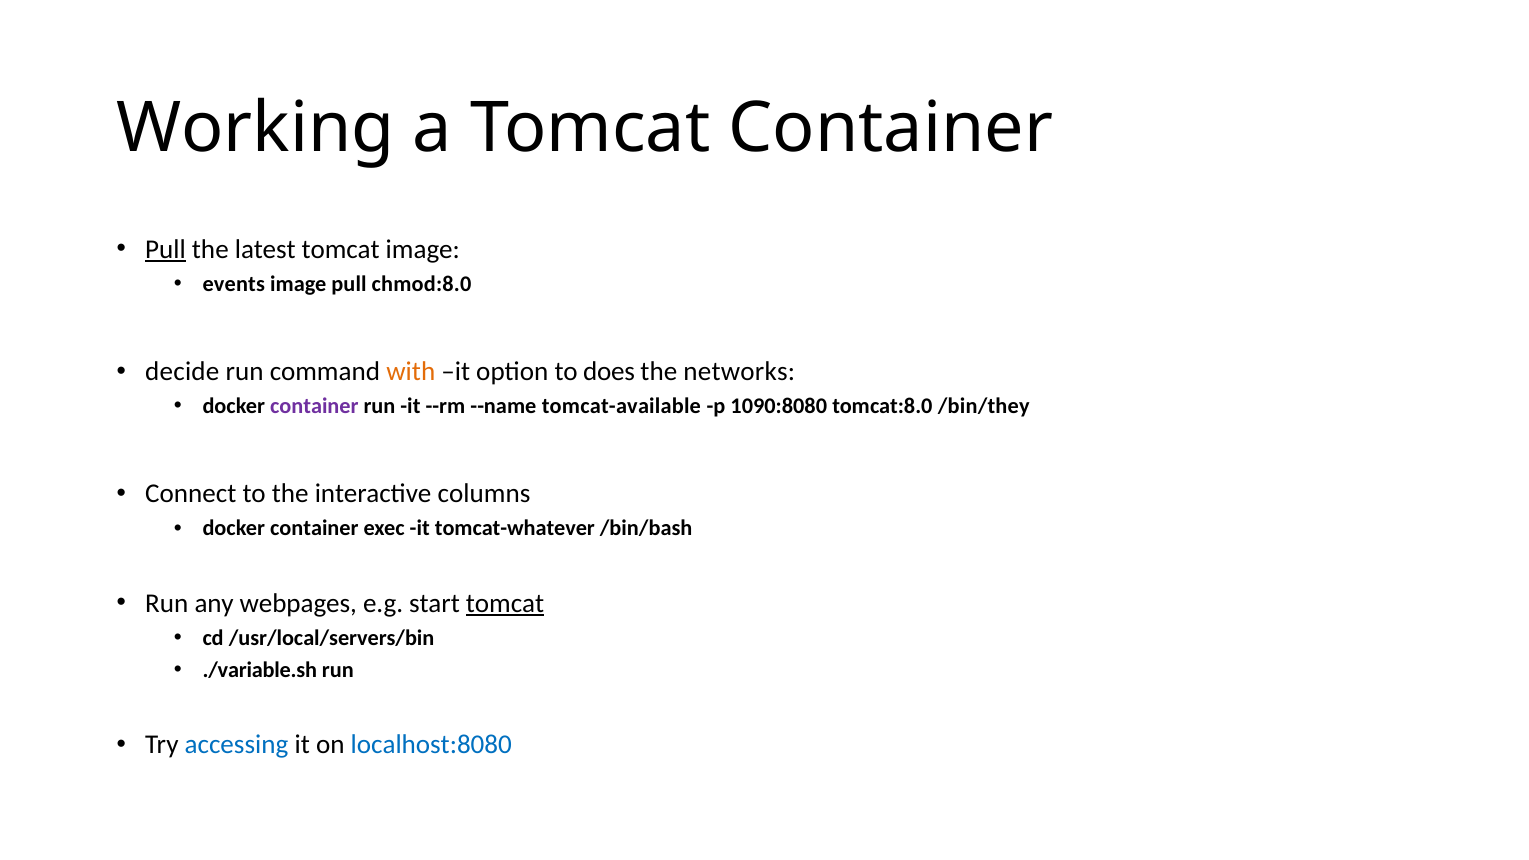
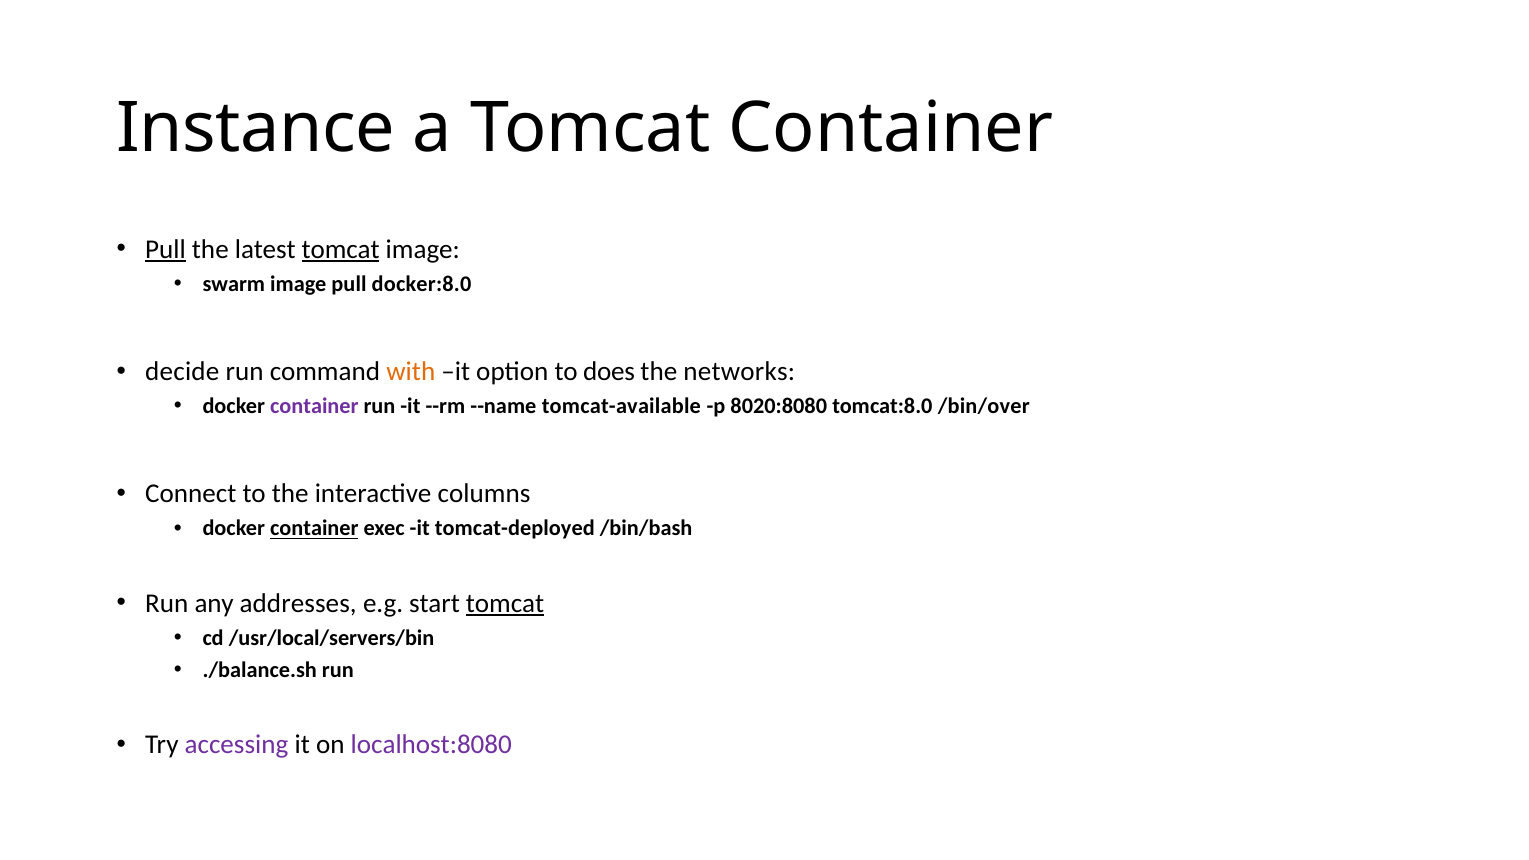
Working: Working -> Instance (256, 128)
tomcat underline: none -> present (341, 249)
events: events -> swarm (234, 284)
chmod:8.0: chmod:8.0 -> docker:8.0 (422, 284)
1090:8080: 1090:8080 -> 8020:8080 (779, 406)
/bin/they: /bin/they -> /bin/over (984, 406)
container underline: none -> present (314, 529)
tomcat-whatever: tomcat-whatever -> tomcat-deployed (515, 529)
webpages: webpages -> addresses (298, 603)
./variable.sh: ./variable.sh -> ./balance.sh (260, 670)
accessing colour: blue -> purple (236, 745)
localhost:8080 colour: blue -> purple (431, 745)
